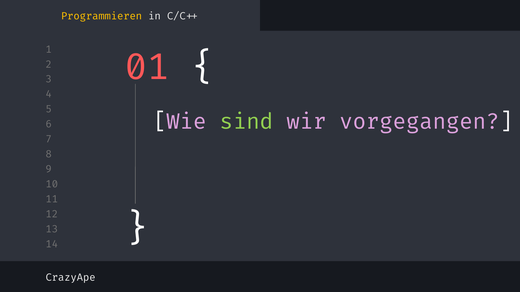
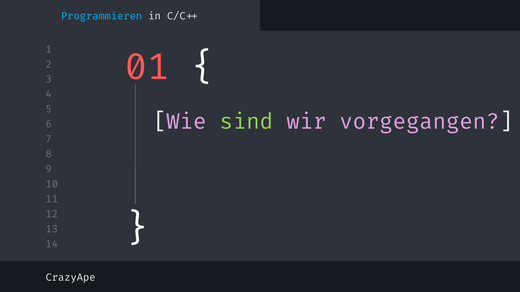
Programmieren colour: yellow -> light blue (102, 16)
